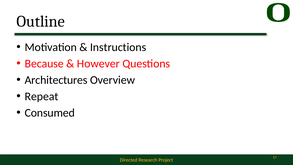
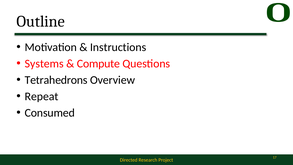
Because: Because -> Systems (44, 64)
However: However -> Compute (98, 64)
Architectures: Architectures -> Tetrahedrons (56, 80)
